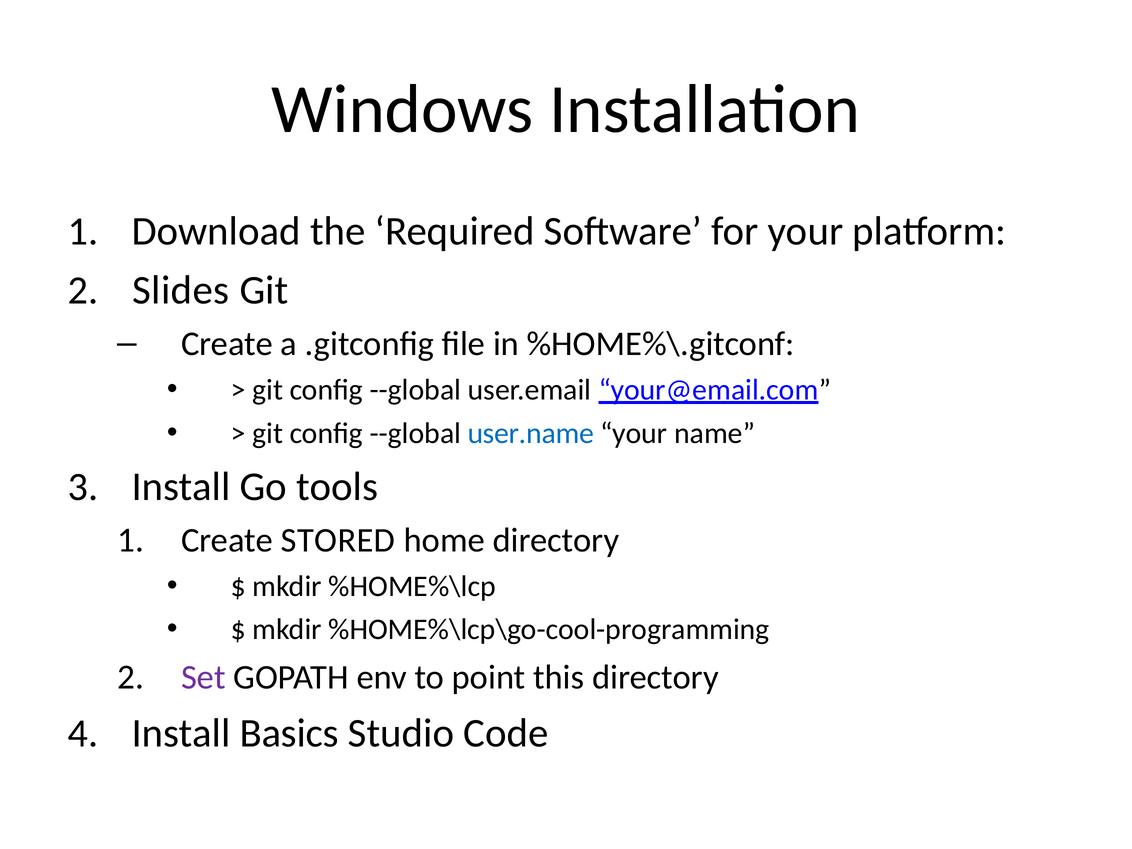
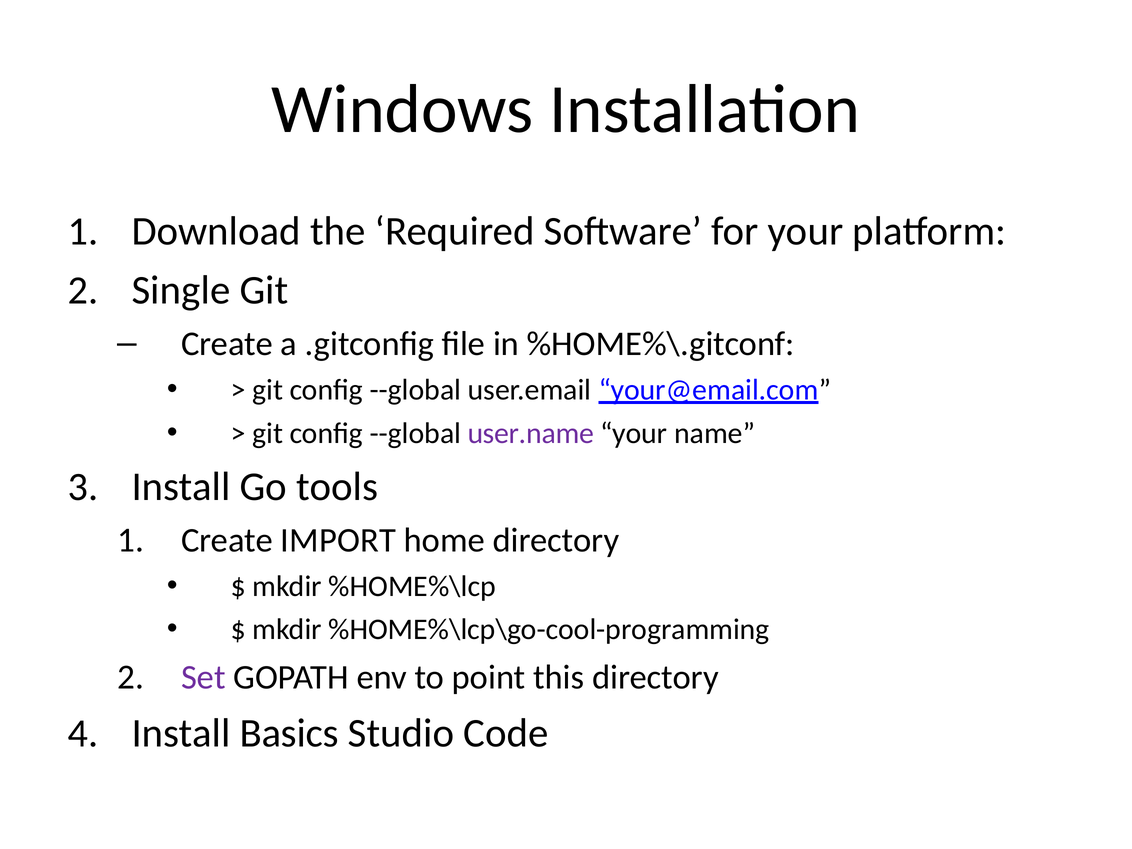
Slides: Slides -> Single (181, 290)
user.name colour: blue -> purple (531, 433)
STORED: STORED -> IMPORT (338, 540)
